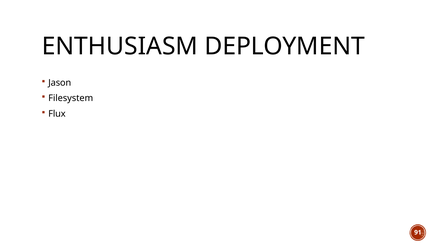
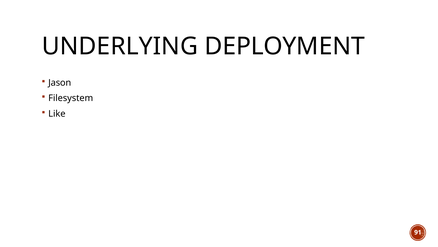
ENTHUSIASM: ENTHUSIASM -> UNDERLYING (120, 46)
Flux: Flux -> Like (57, 113)
